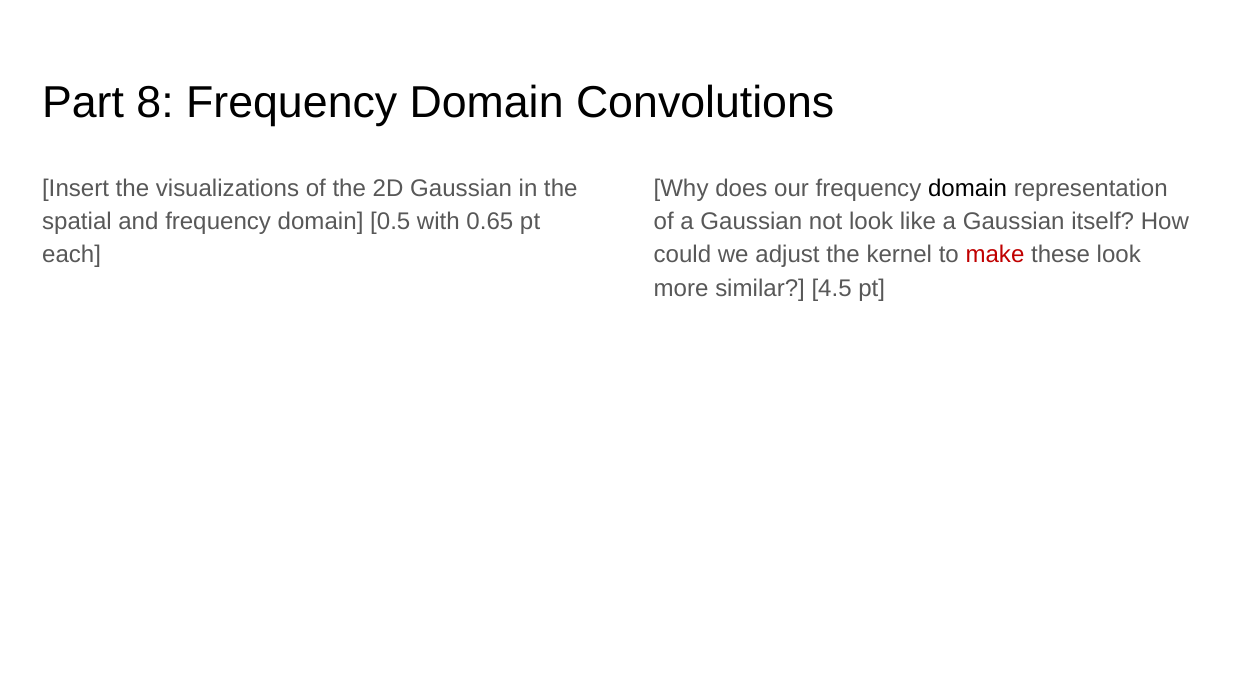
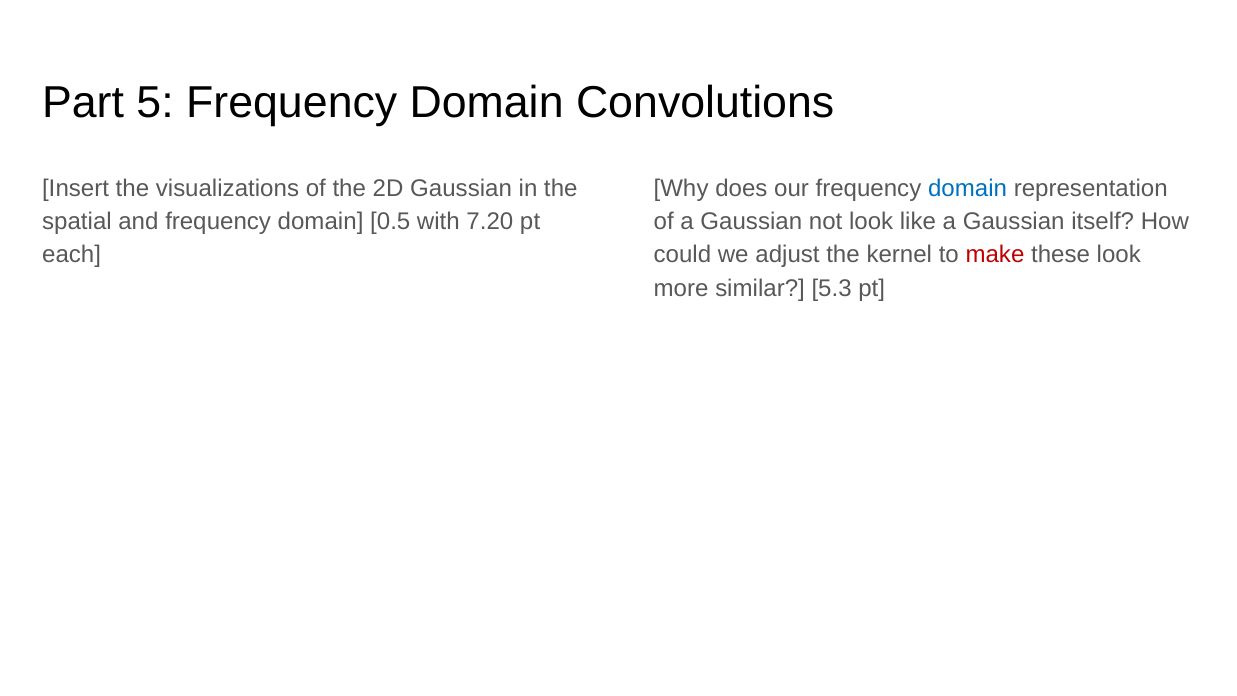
8: 8 -> 5 (155, 102)
domain colour: black -> blue (968, 189)
0.65: 0.65 -> 7.20 (490, 222)
4.5: 4.5 -> 5.3 (832, 288)
